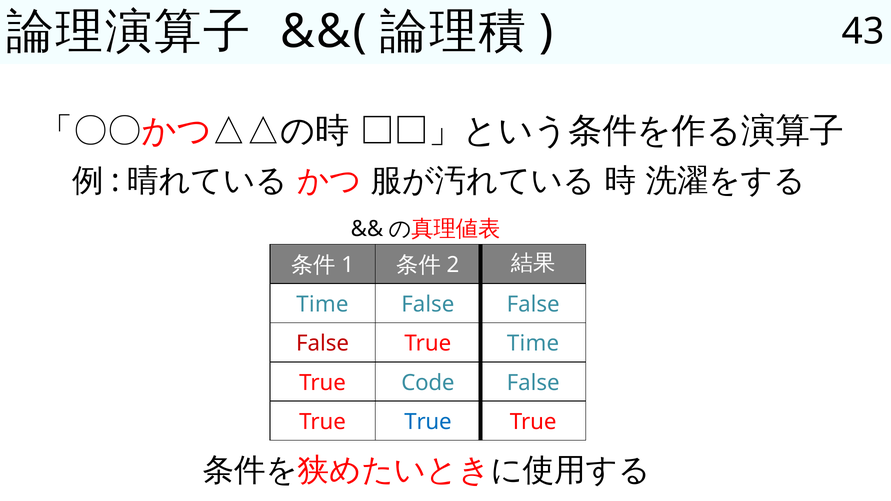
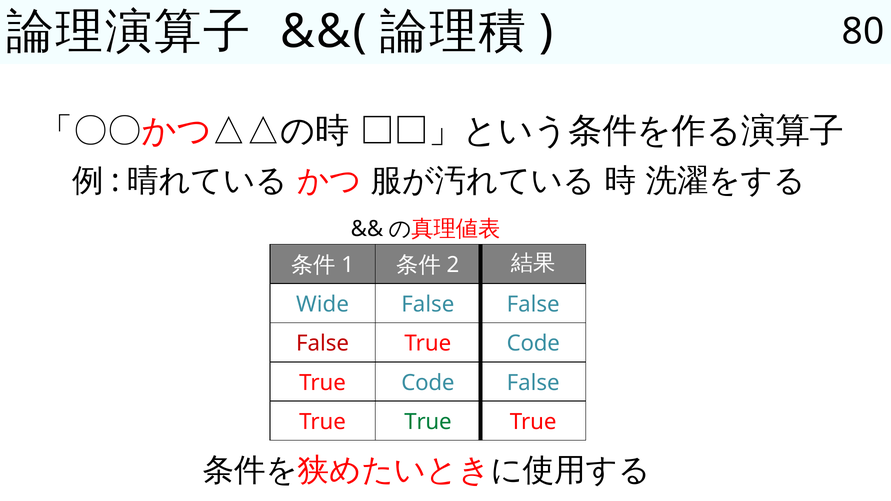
43: 43 -> 80 (863, 32)
Time: Time -> Wide (322, 304)
Time: Time -> Code (533, 344)
True colour: blue -> green (428, 422)
